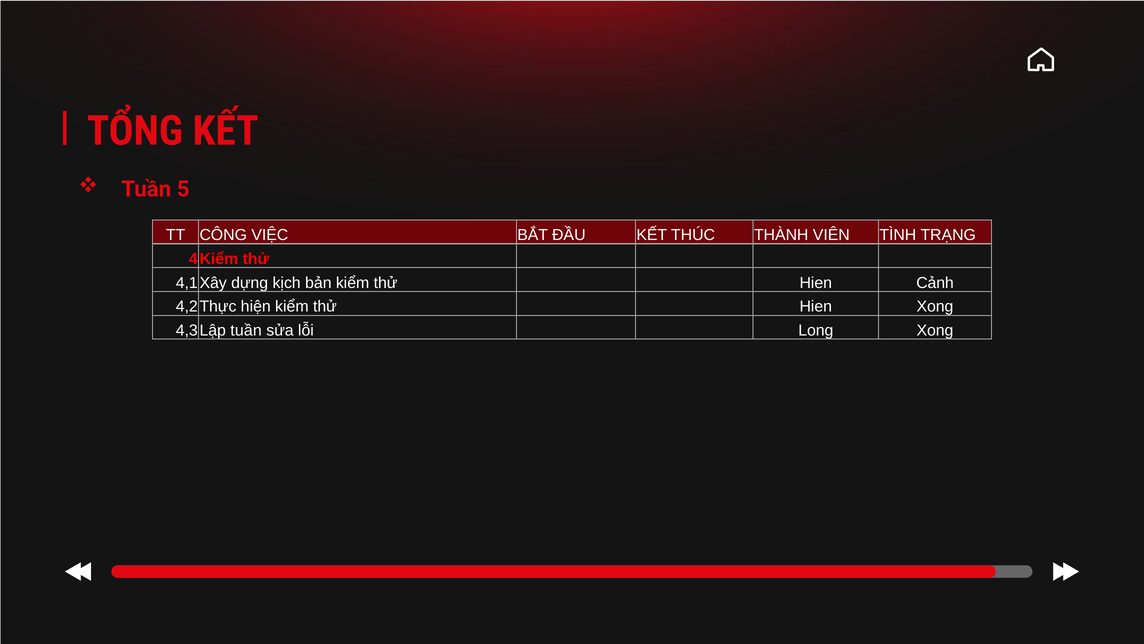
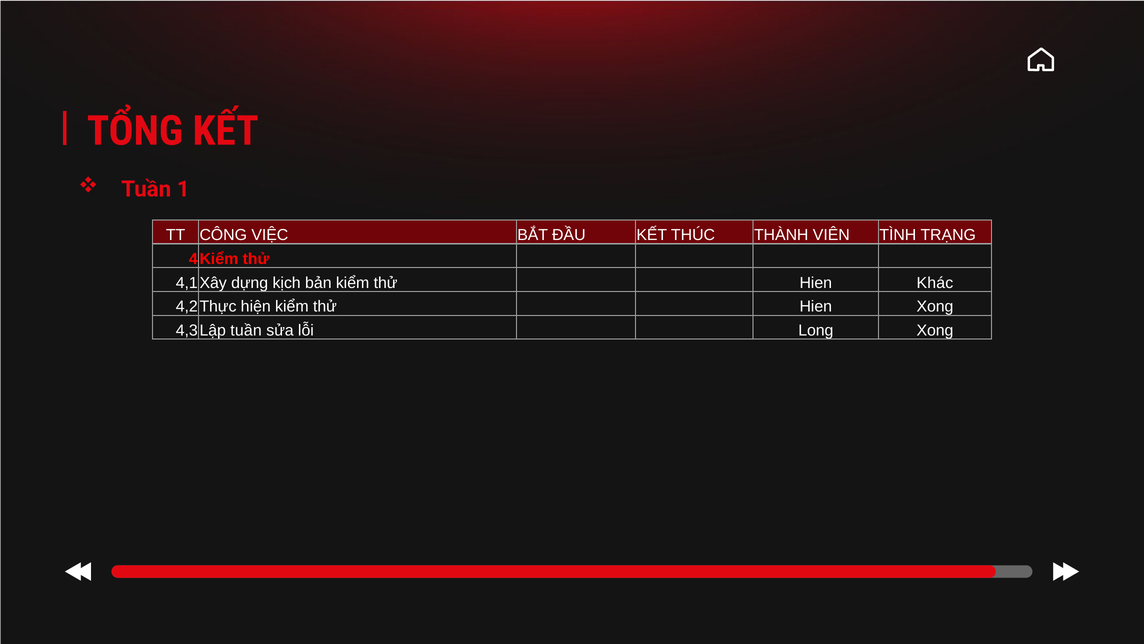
5: 5 -> 1 (183, 189)
Cảnh: Cảnh -> Khác (935, 283)
